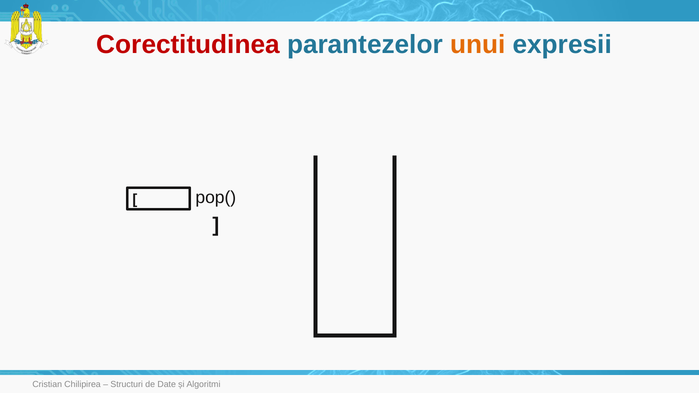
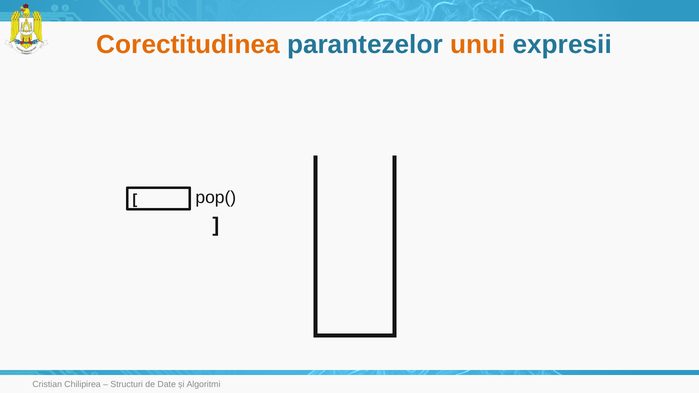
Corectitudinea colour: red -> orange (188, 44)
